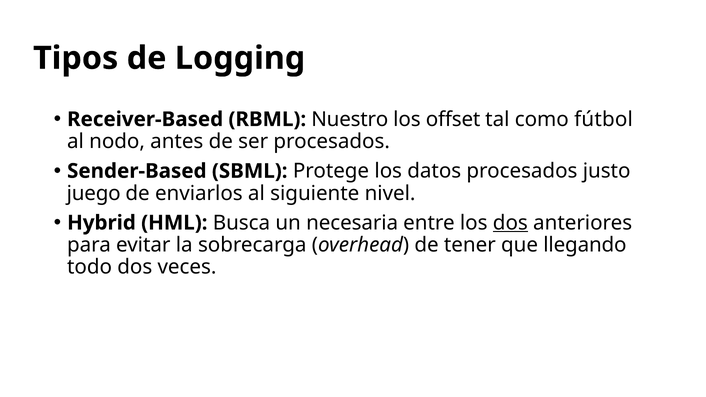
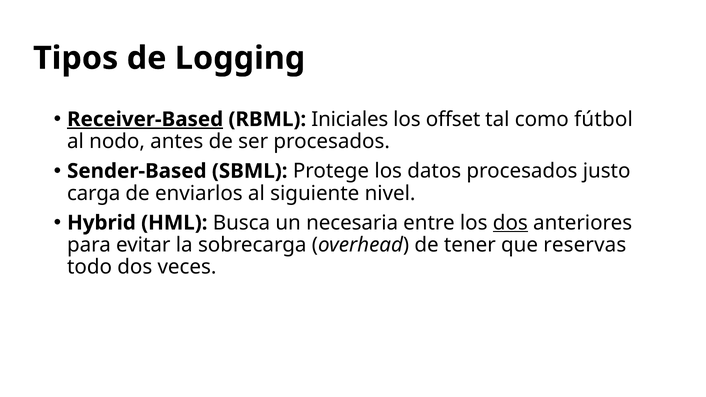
Receiver-Based underline: none -> present (145, 119)
Nuestro: Nuestro -> Iniciales (350, 119)
juego: juego -> carga (94, 193)
llegando: llegando -> reservas (585, 245)
